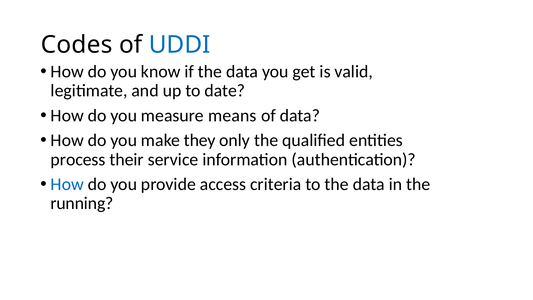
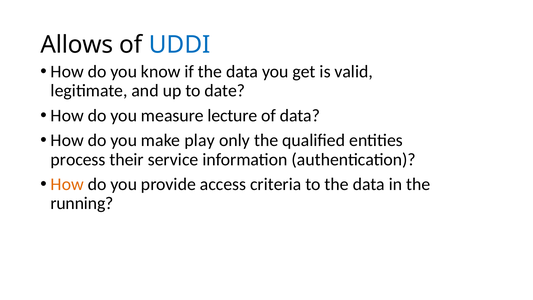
Codes: Codes -> Allows (77, 45)
means: means -> lecture (232, 115)
they: they -> play (200, 140)
How colour: blue -> orange (67, 184)
